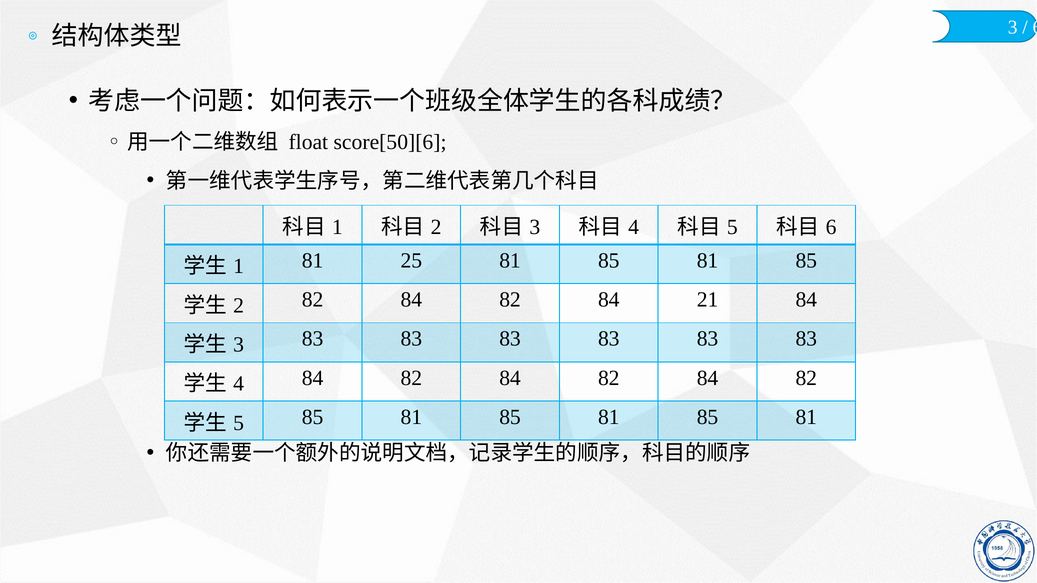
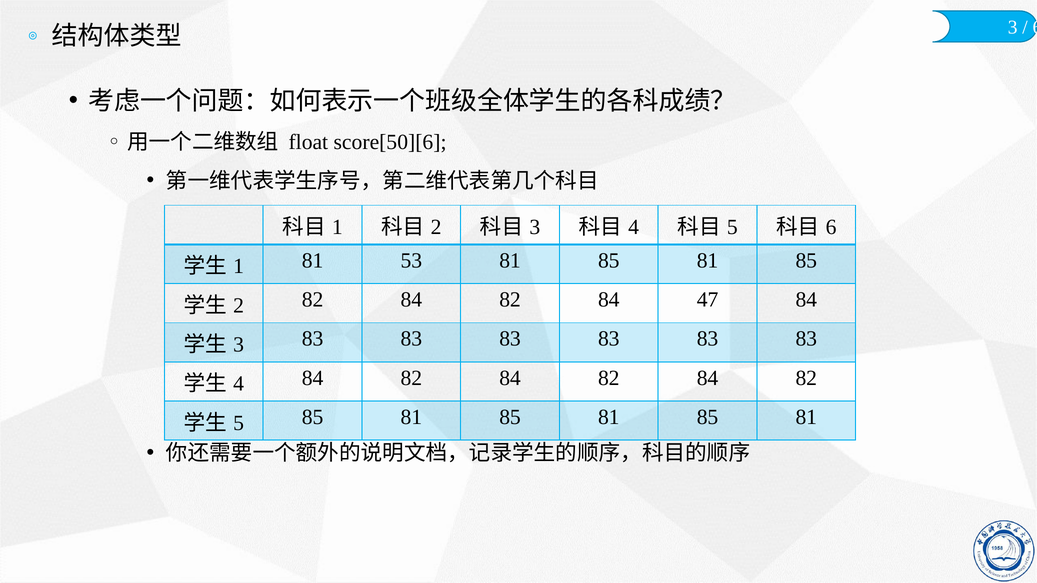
25: 25 -> 53 (411, 261)
21: 21 -> 47 (708, 300)
